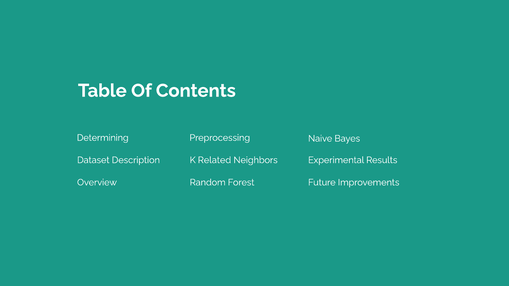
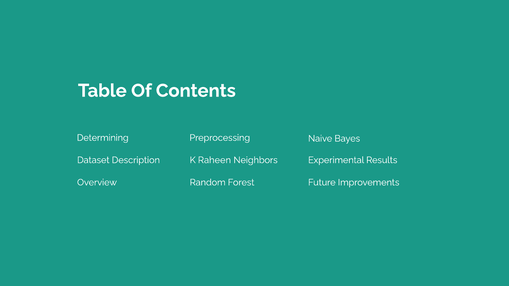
Related: Related -> Raheen (214, 160)
